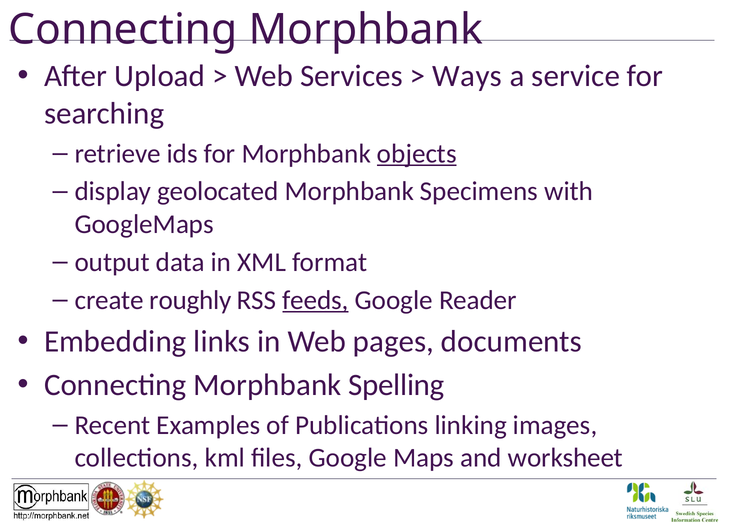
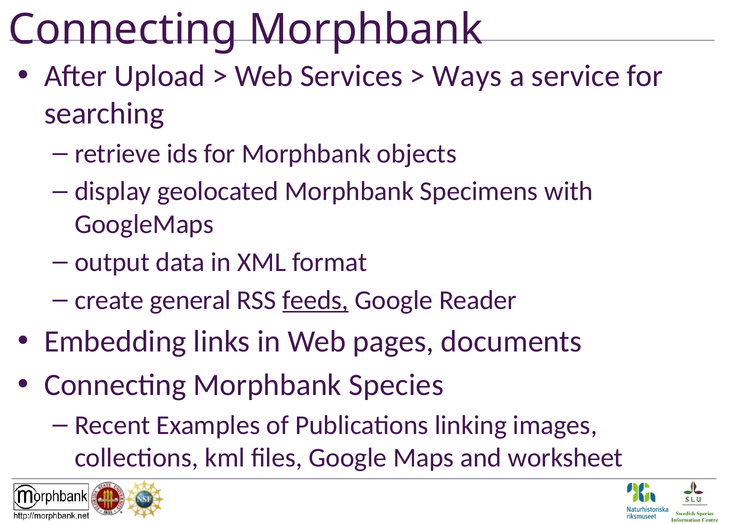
objects underline: present -> none (417, 154)
roughly: roughly -> general (190, 300)
Spelling: Spelling -> Species (396, 385)
